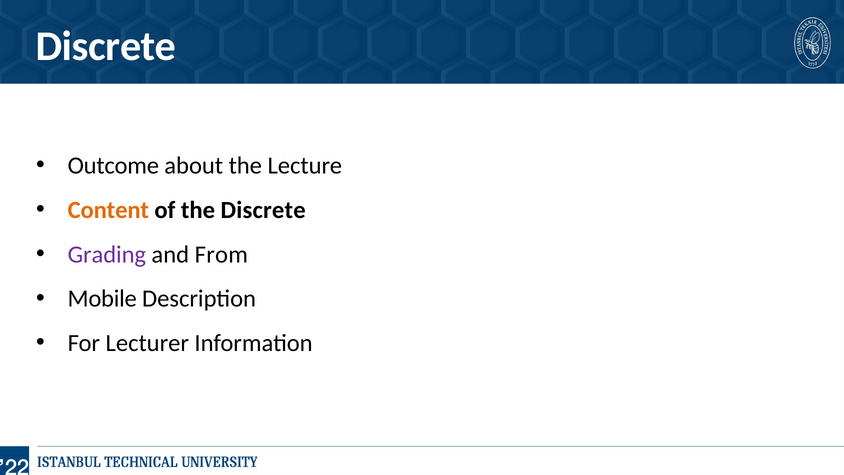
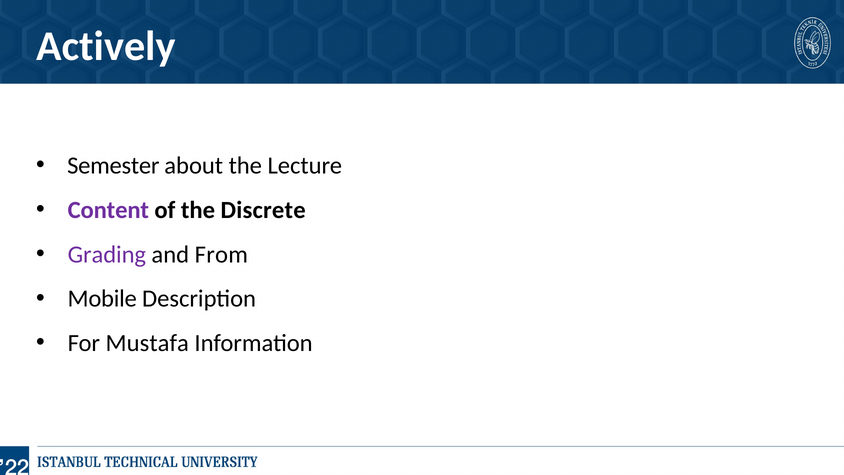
Discrete: Discrete -> Actively (106, 46)
Outcome: Outcome -> Semester (113, 166)
Content colour: orange -> purple (108, 210)
Lecturer: Lecturer -> Mustafa (147, 343)
